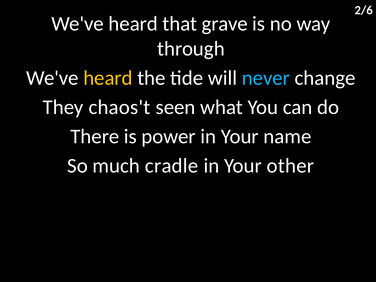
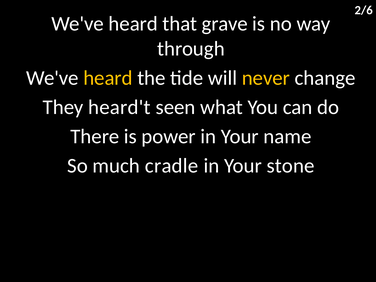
never colour: light blue -> yellow (266, 78)
chaos't: chaos't -> heard't (119, 107)
other: other -> stone (291, 166)
